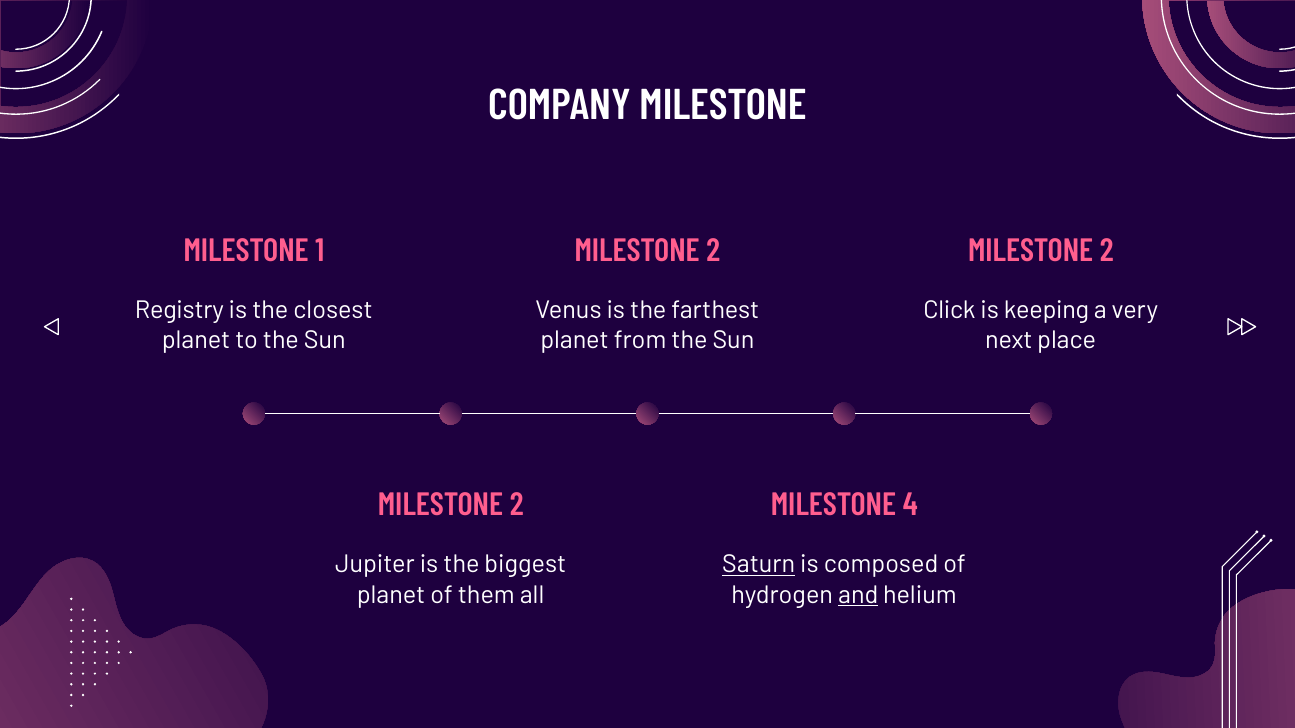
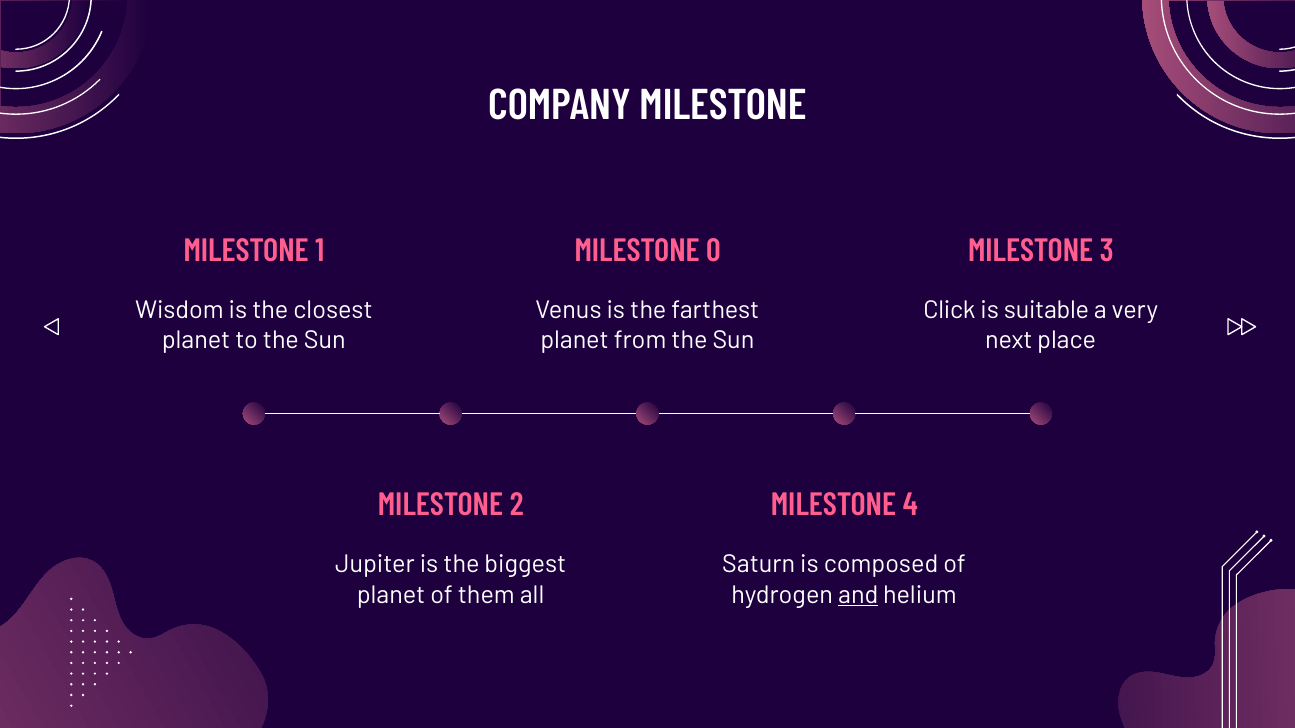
2: 2 -> 0 (714, 251)
2: 2 -> 3 (1107, 251)
Registry: Registry -> Wisdom (179, 311)
keeping: keeping -> suitable (1047, 311)
Saturn underline: present -> none (759, 565)
